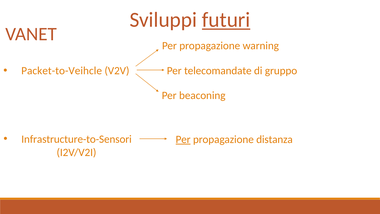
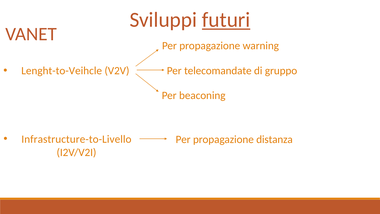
Packet-to-Veihcle: Packet-to-Veihcle -> Lenght-to-Veihcle (62, 71)
Infrastructure-to-Sensori: Infrastructure-to-Sensori -> Infrastructure-to-Livello (76, 139)
Per underline: present -> none (183, 139)
